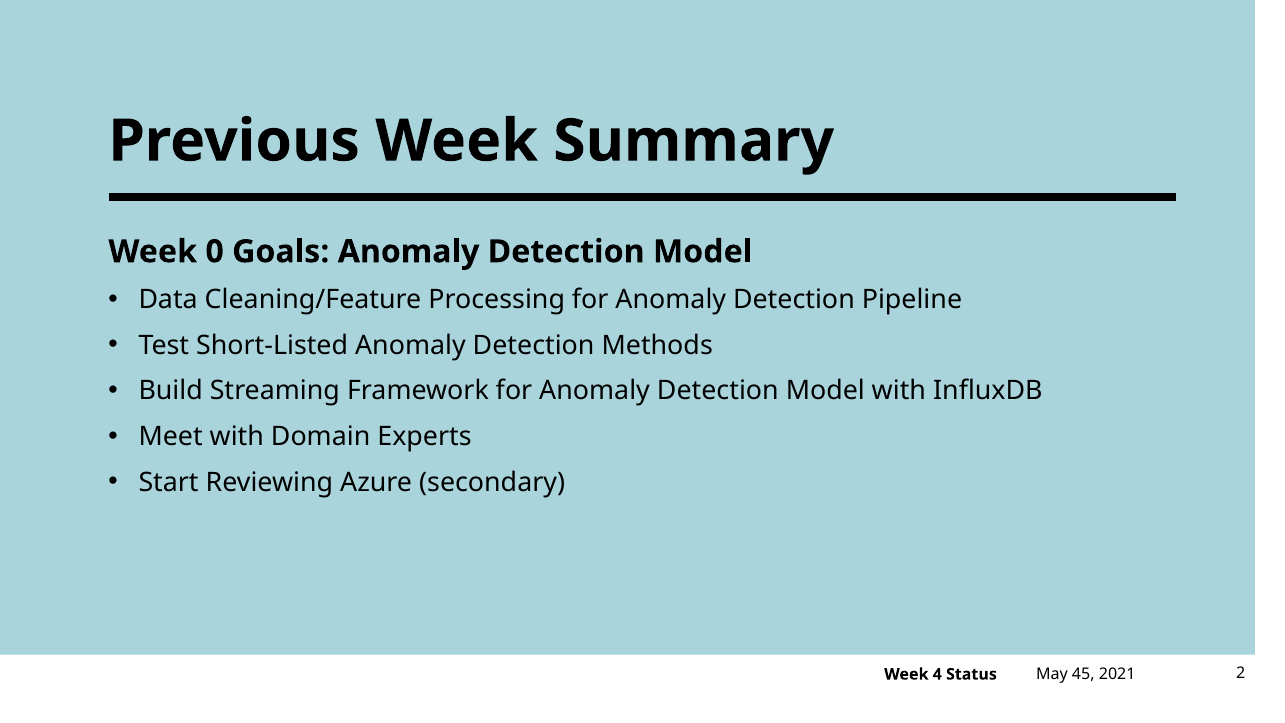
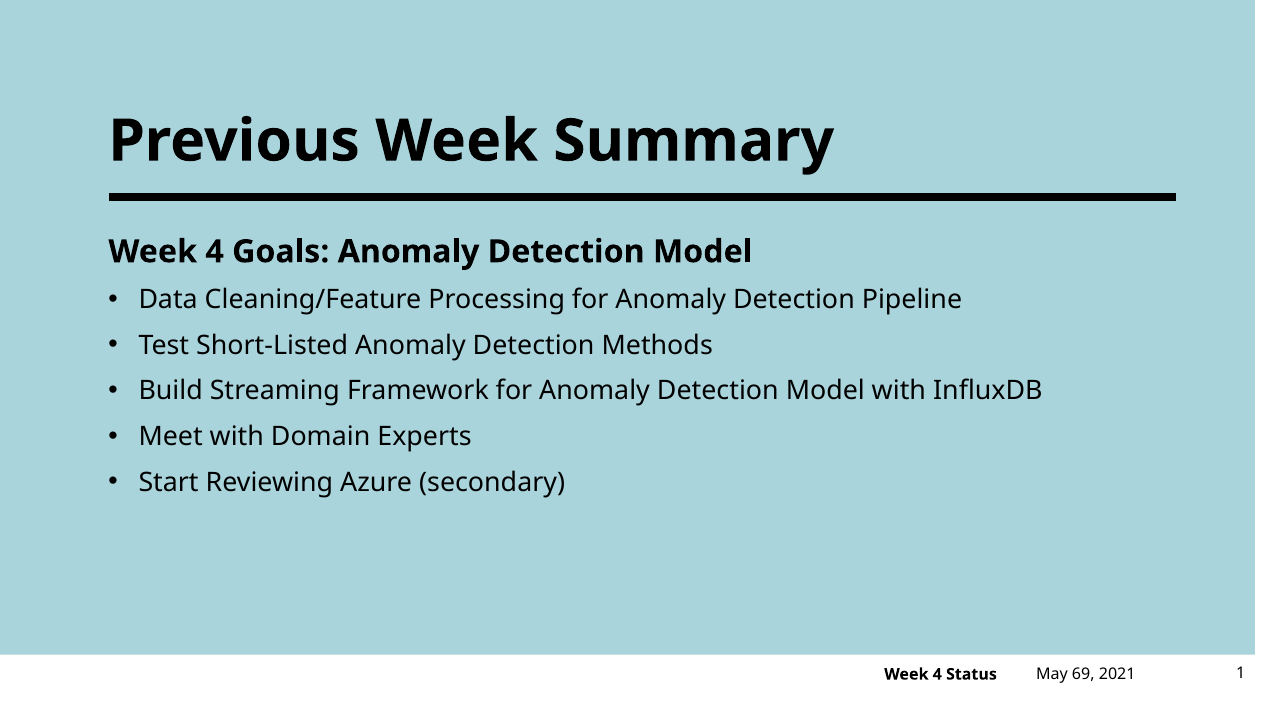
0: 0 -> 4 (215, 252)
45: 45 -> 69 (1083, 674)
2: 2 -> 1 (1241, 673)
